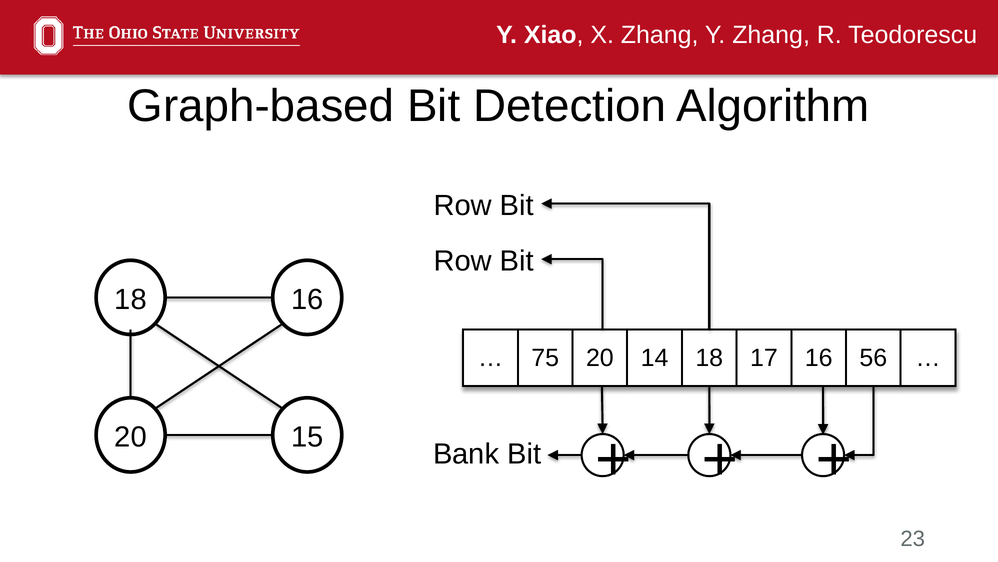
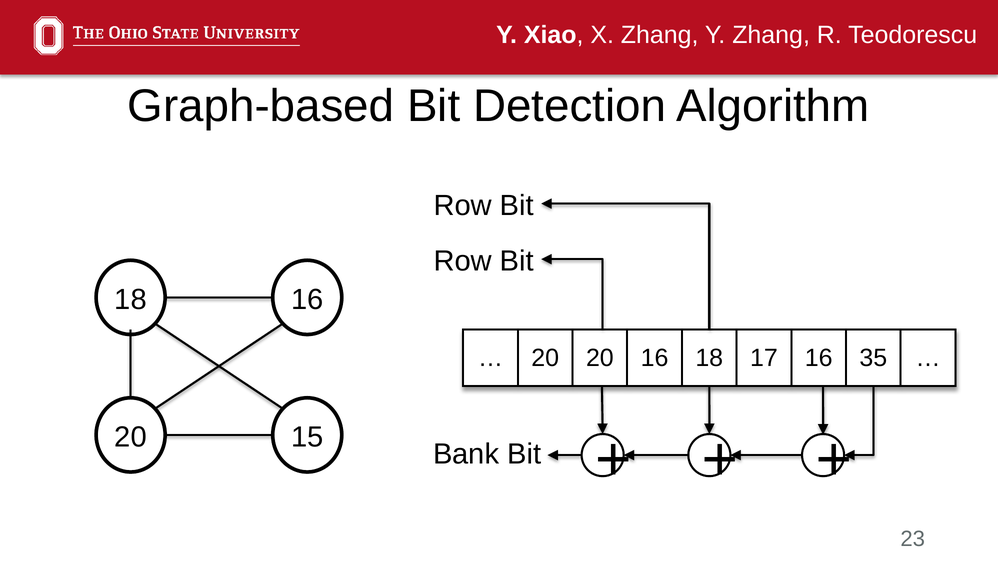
75: 75 -> 20 (545, 358)
20 14: 14 -> 16 (655, 358)
56: 56 -> 35 (873, 358)
